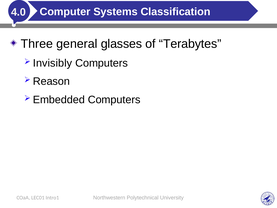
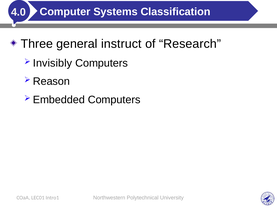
glasses: glasses -> instruct (121, 44)
Terabytes: Terabytes -> Research (190, 44)
